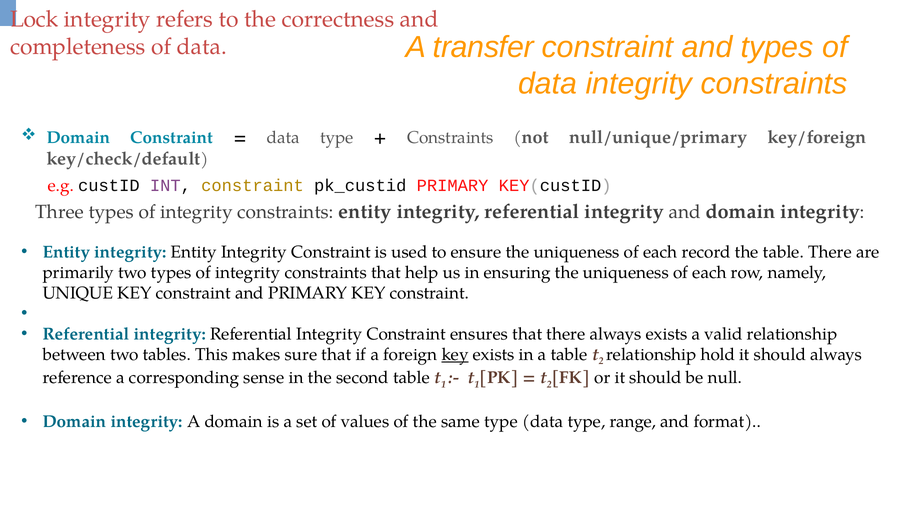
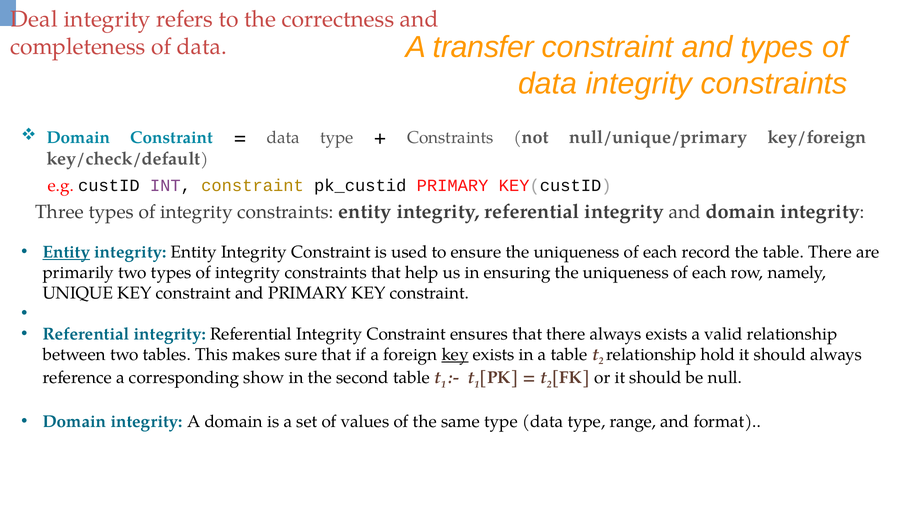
Lock: Lock -> Deal (34, 19)
Entity underline: none -> present (66, 252)
sense: sense -> show (264, 378)
